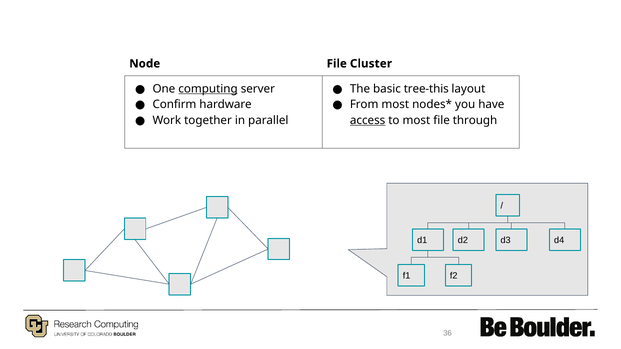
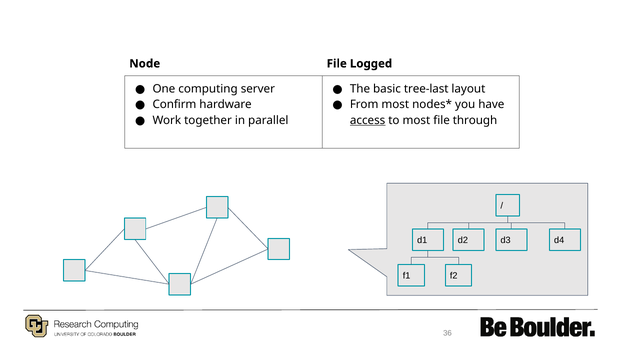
Cluster: Cluster -> Logged (371, 64)
computing underline: present -> none (208, 89)
tree-this: tree-this -> tree-last (426, 89)
